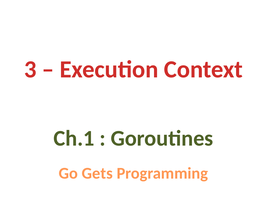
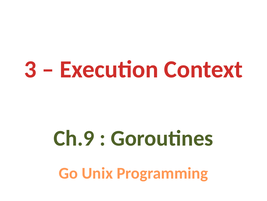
Ch.1: Ch.1 -> Ch.9 (74, 138)
Gets: Gets -> Unix (97, 173)
